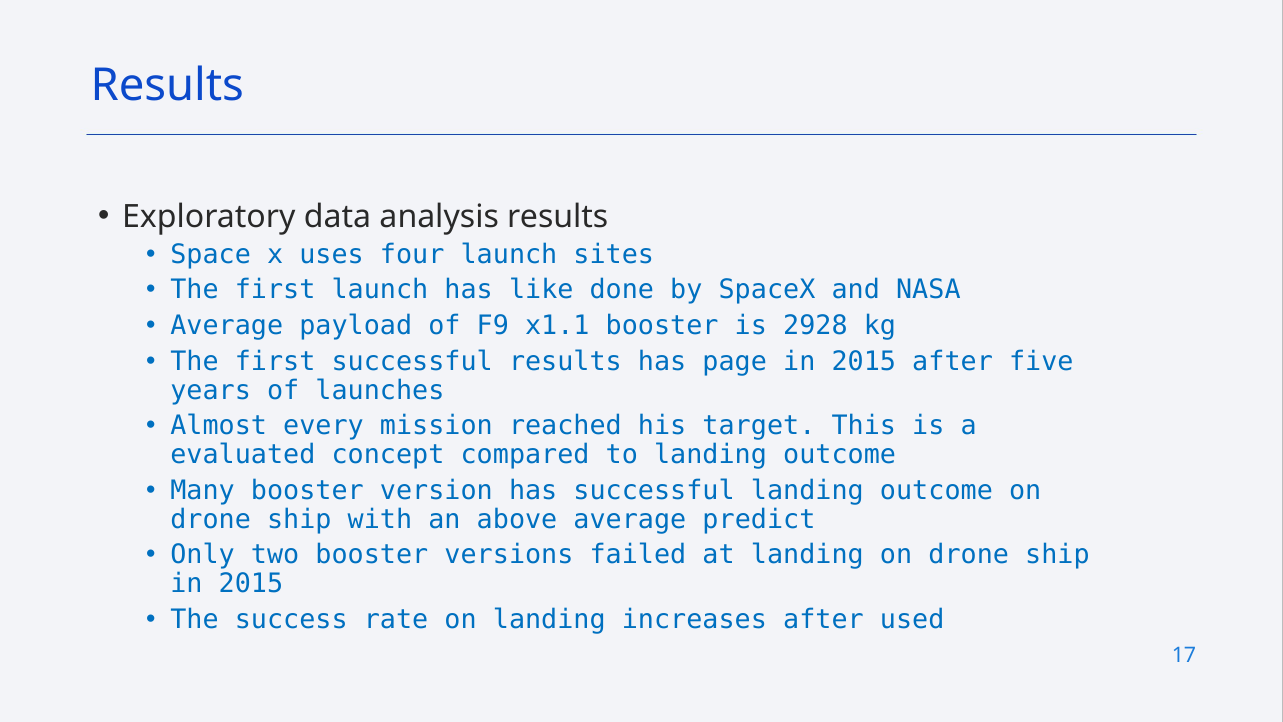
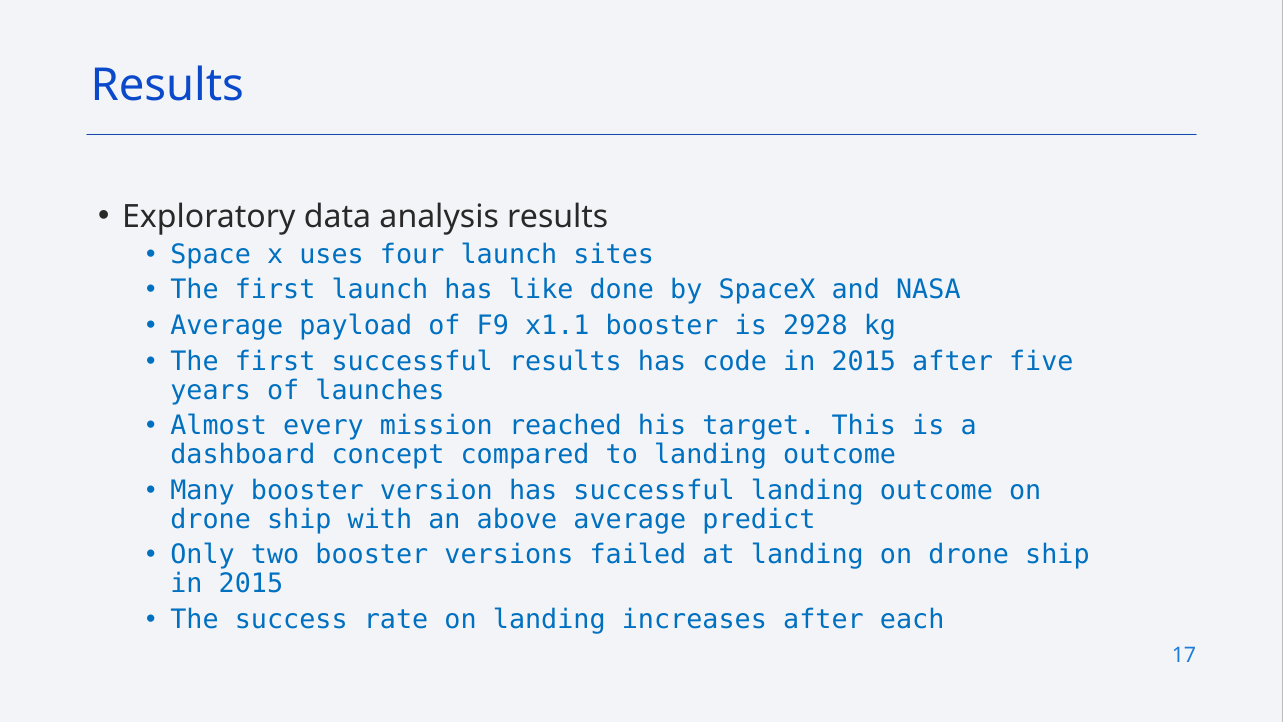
page: page -> code (735, 361)
evaluated: evaluated -> dashboard (243, 455)
used: used -> each (912, 619)
